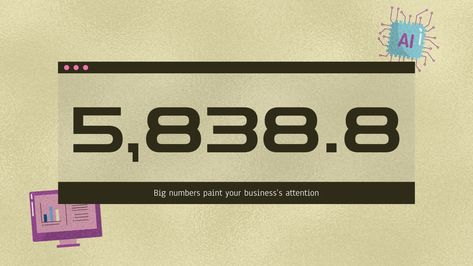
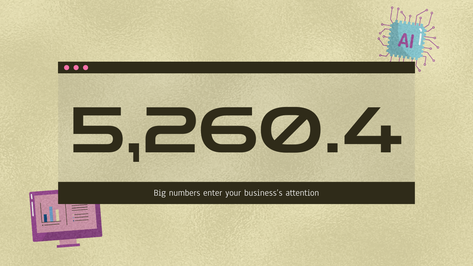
5,838.8: 5,838.8 -> 5,260.4 (236, 132)
paint: paint -> enter (213, 193)
